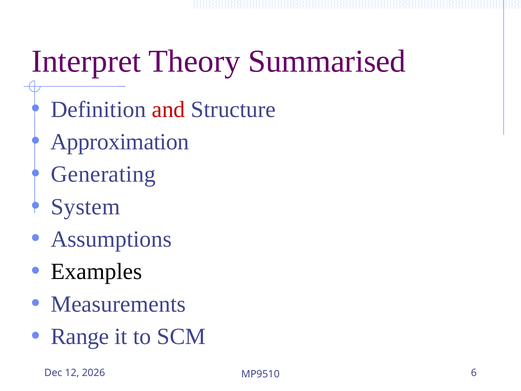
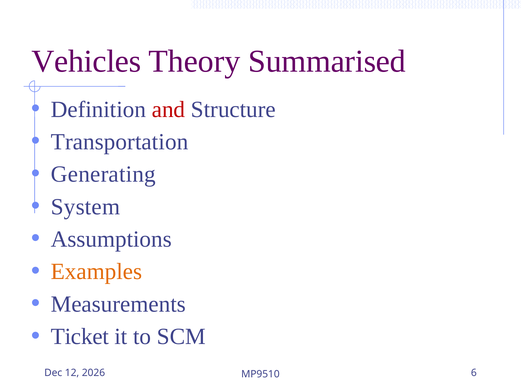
Interpret: Interpret -> Vehicles (86, 61)
Approximation: Approximation -> Transportation (120, 142)
Examples colour: black -> orange (96, 271)
Range: Range -> Ticket (80, 336)
